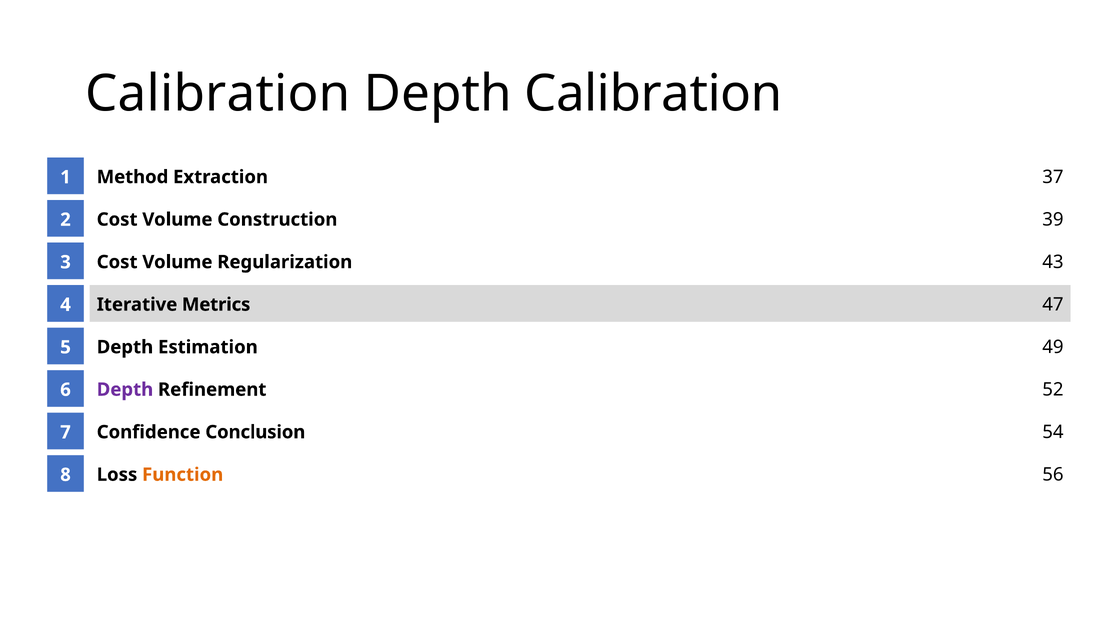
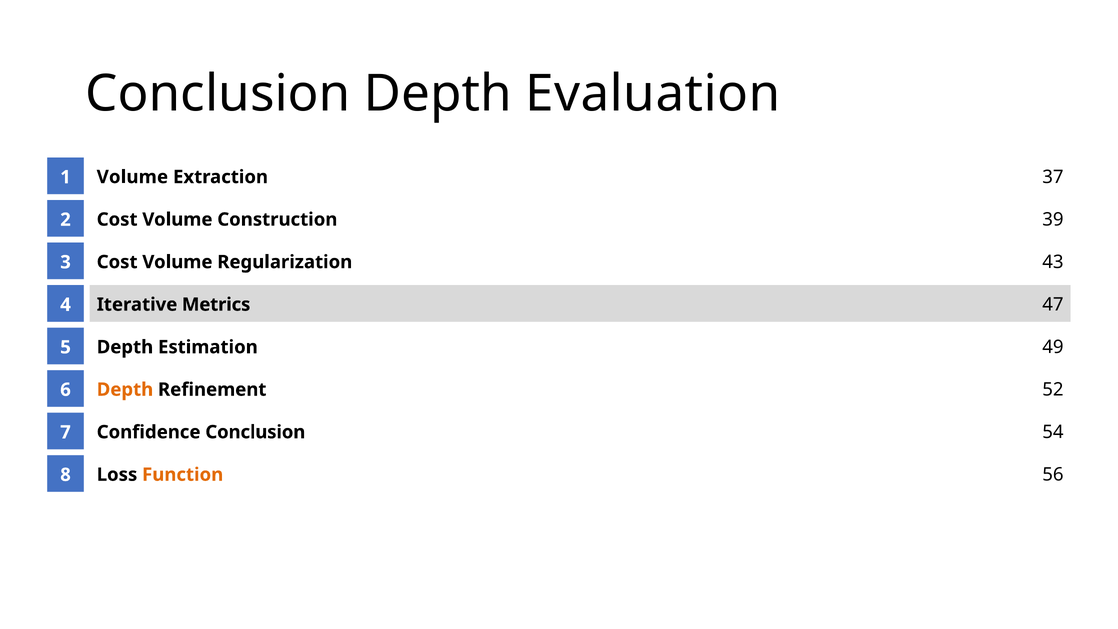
Calibration: Calibration -> Conclusion (218, 94)
Depth Calibration: Calibration -> Evaluation (653, 94)
Method: Method -> Volume (132, 177)
Depth colour: purple -> orange (125, 390)
